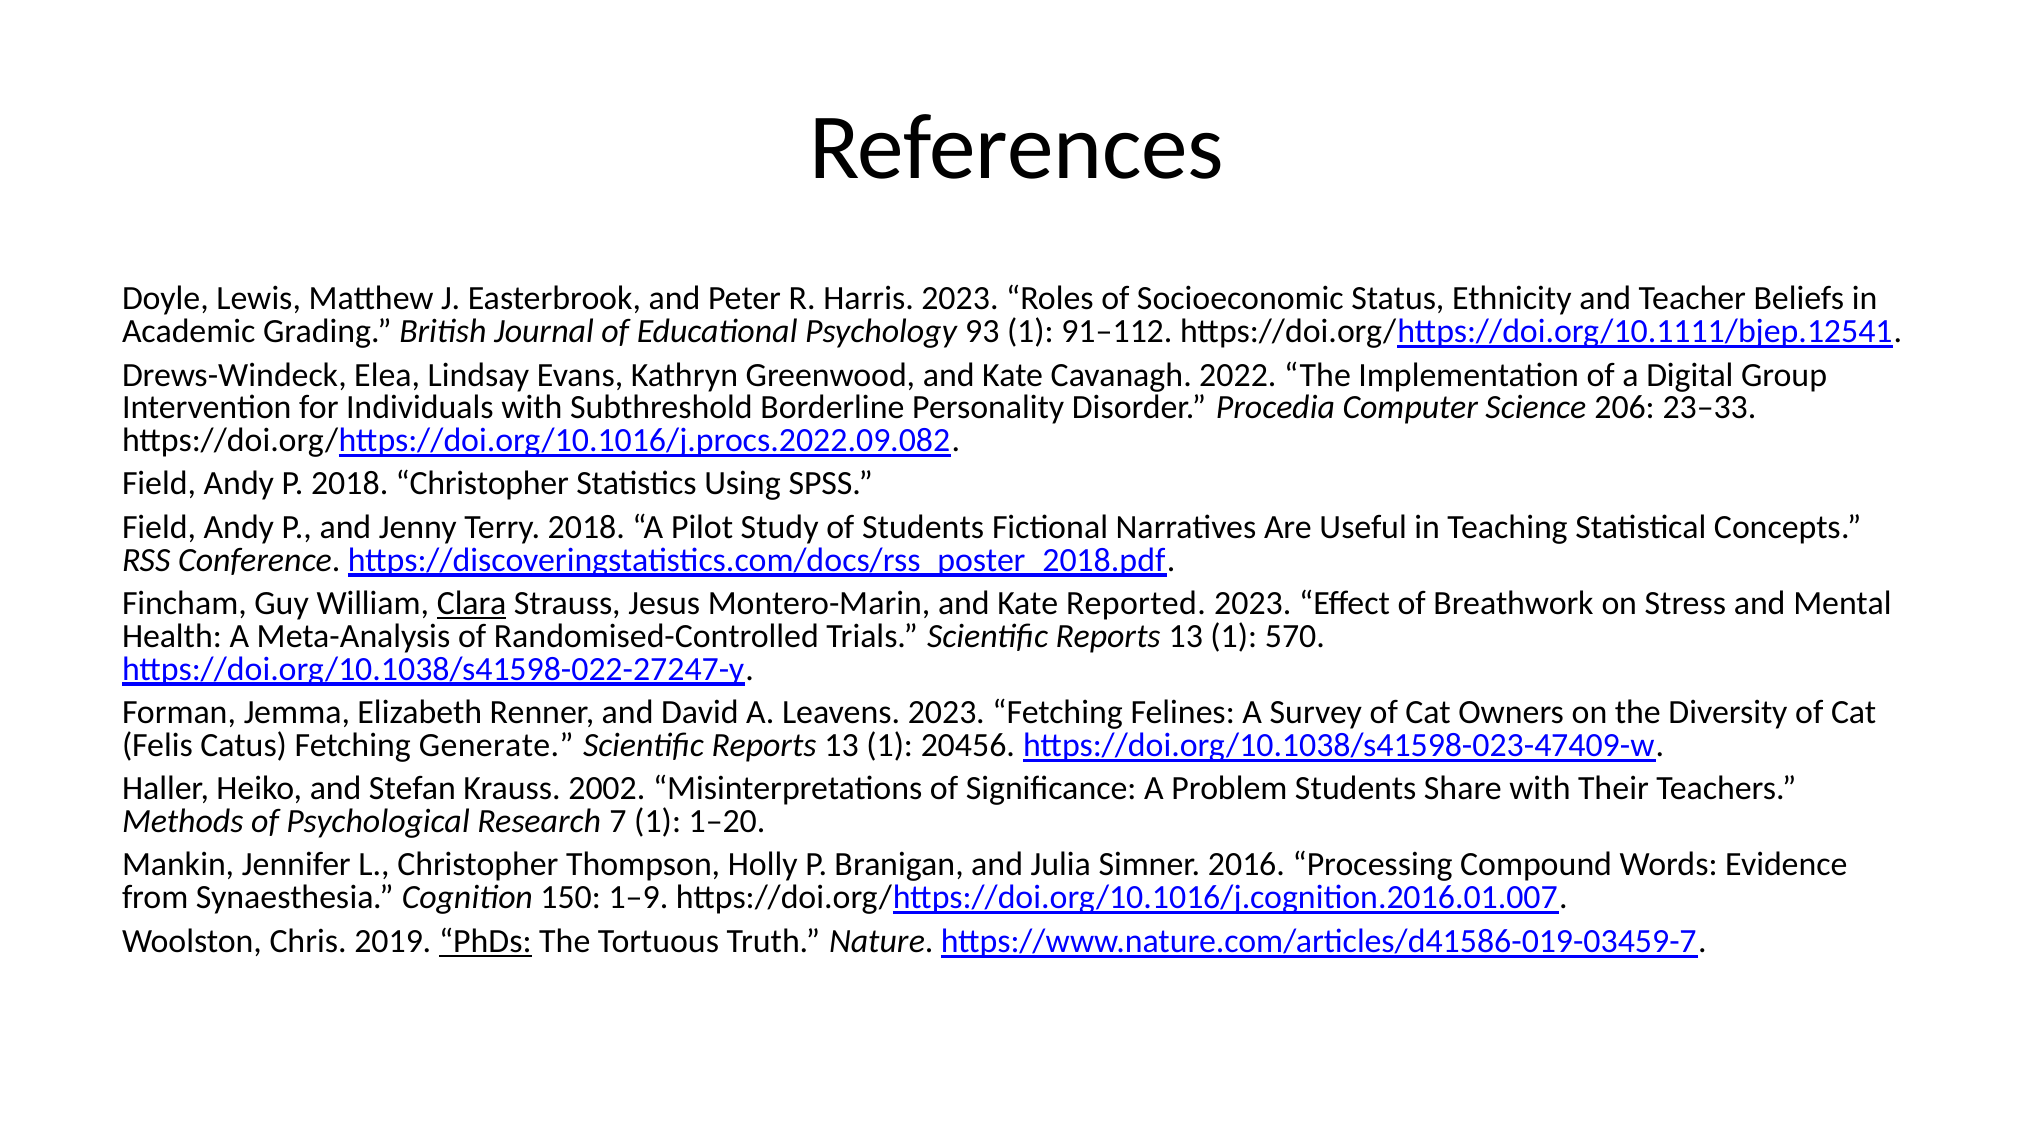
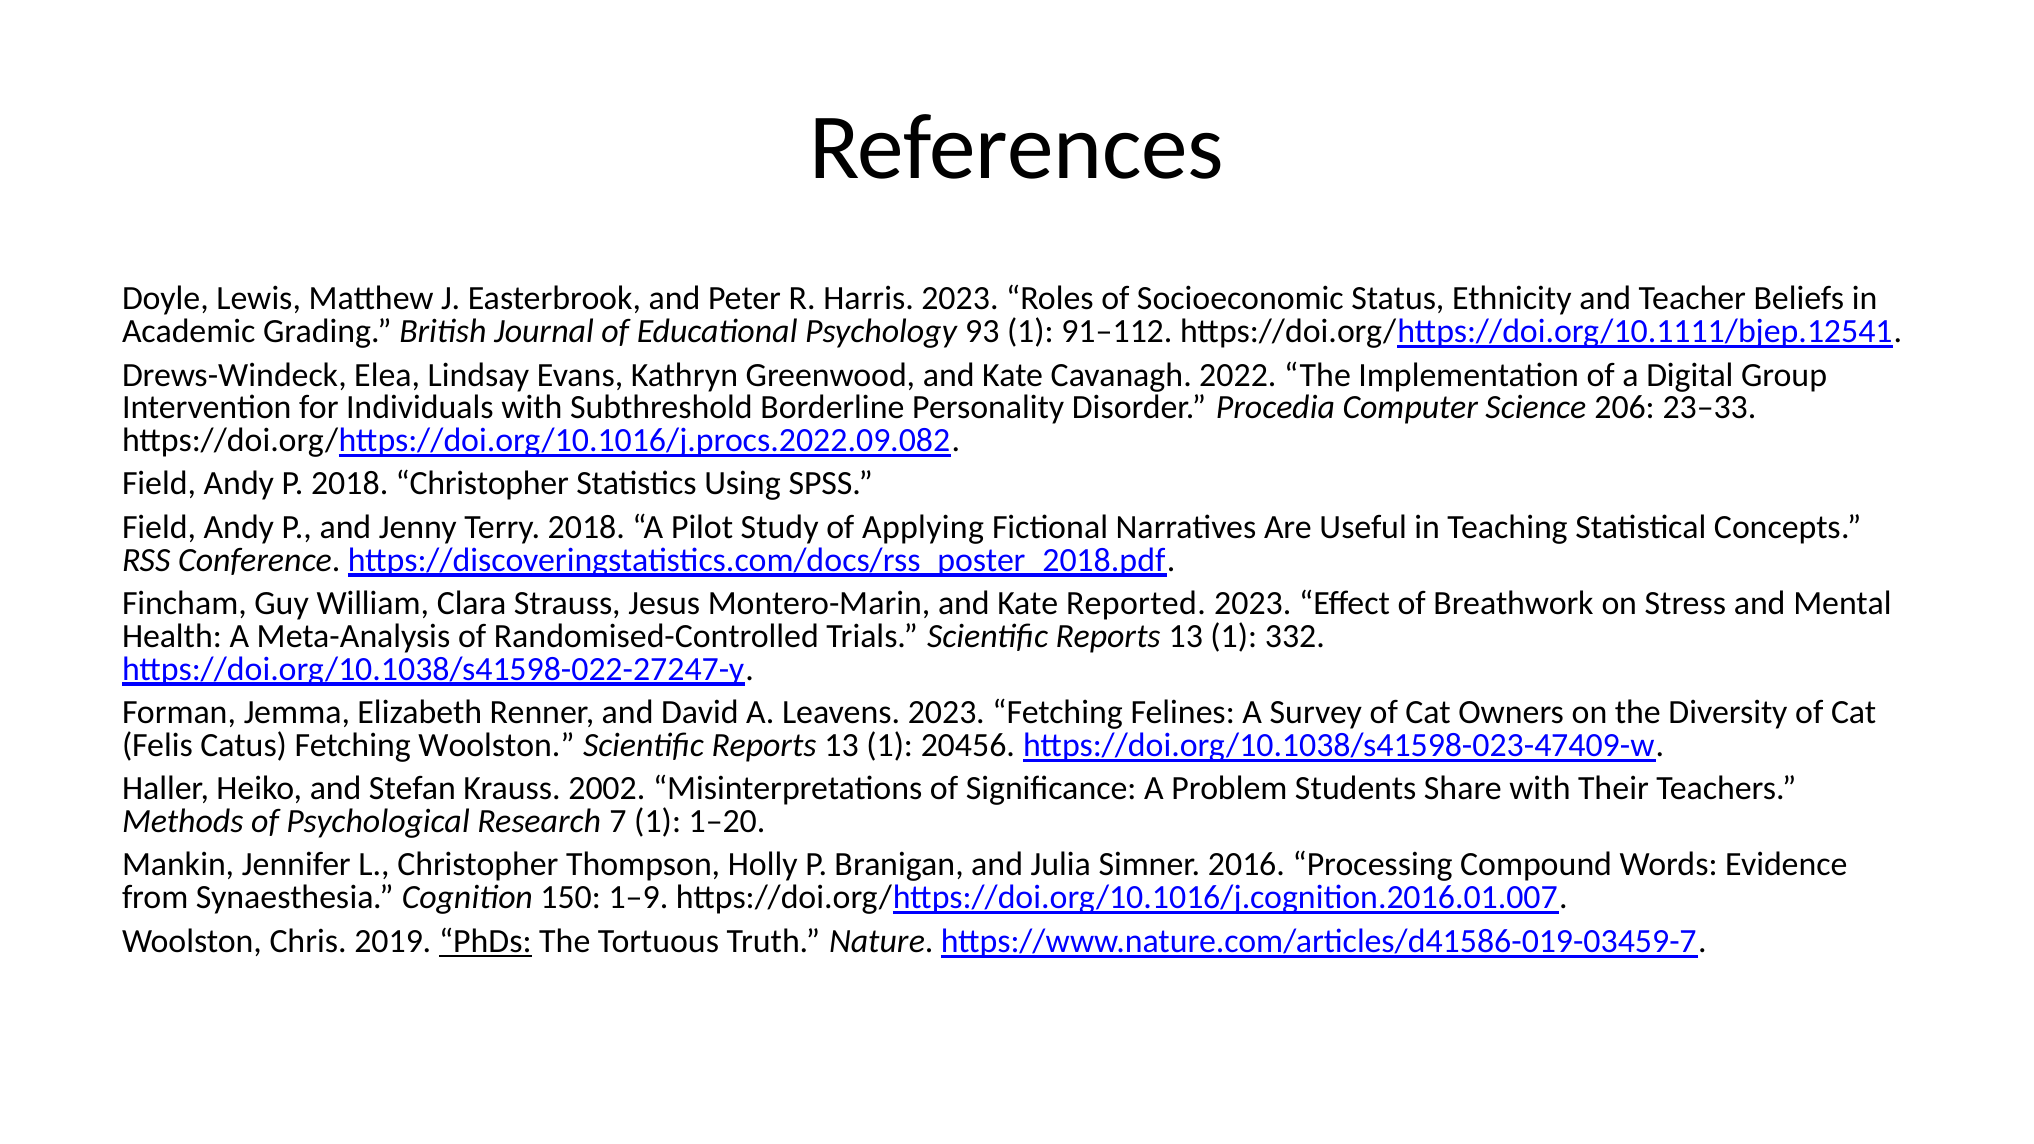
of Students: Students -> Applying (923, 527)
Clara underline: present -> none (472, 604)
570: 570 -> 332 (1295, 636)
Fetching Generate: Generate -> Woolston (496, 745)
